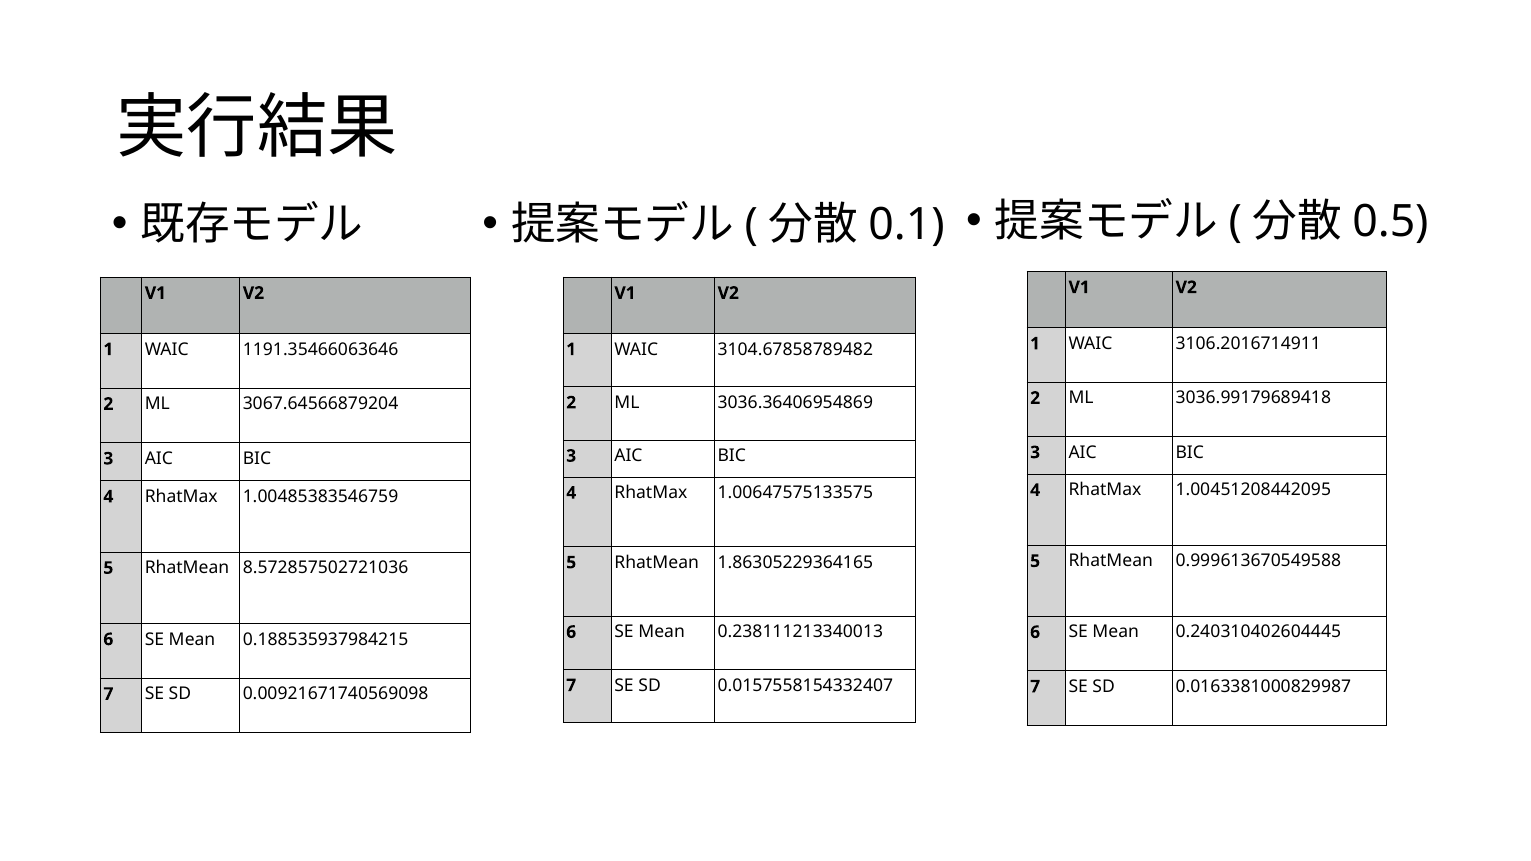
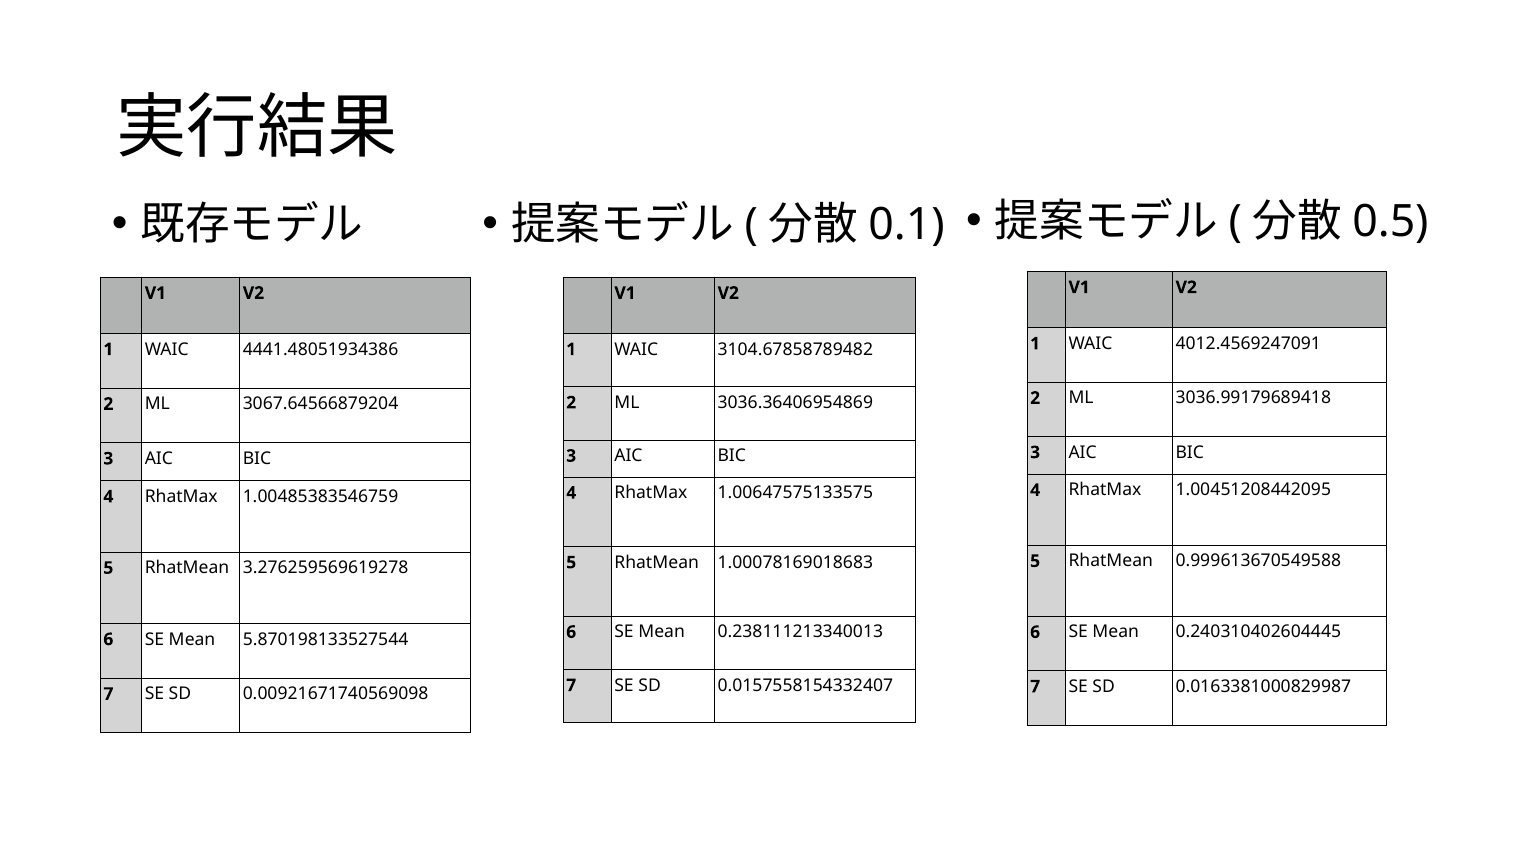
3106.2016714911: 3106.2016714911 -> 4012.4569247091 (1248, 344)
1191.35466063646: 1191.35466063646 -> 4441.48051934386 (321, 349)
1.86305229364165: 1.86305229364165 -> 1.00078169018683 (795, 563)
8.572857502721036: 8.572857502721036 -> 3.276259569619278 (326, 568)
0.188535937984215: 0.188535937984215 -> 5.870198133527544 (326, 639)
